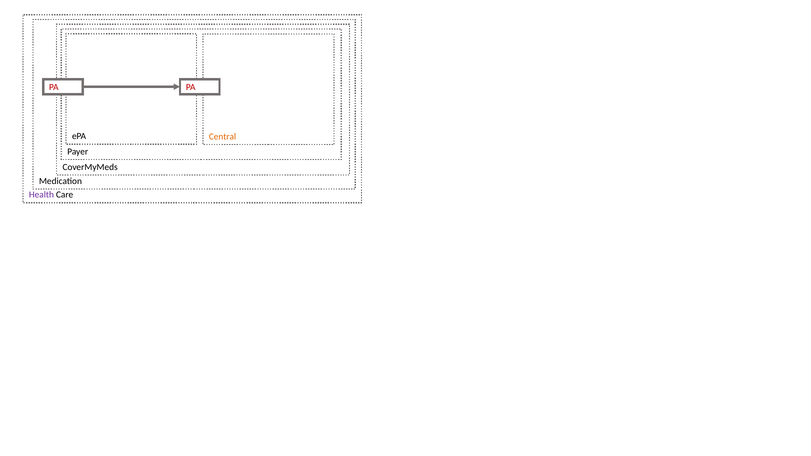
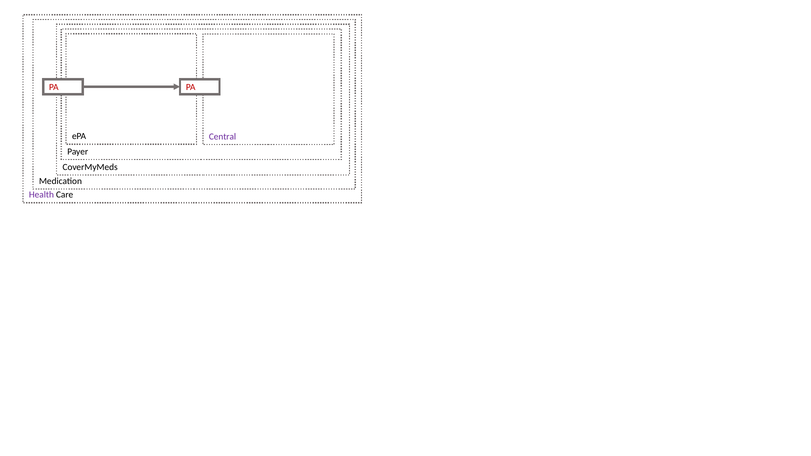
Central colour: orange -> purple (222, 137)
